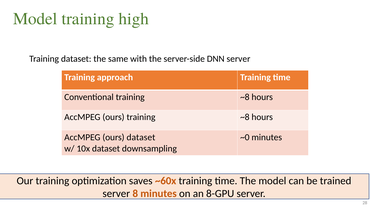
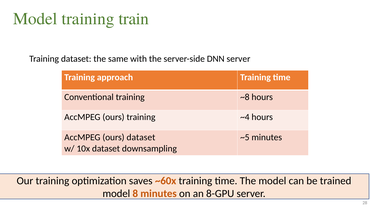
high: high -> train (134, 19)
ours training ~8: ~8 -> ~4 (245, 117)
~0: ~0 -> ~5 (245, 137)
server: server -> model (116, 194)
